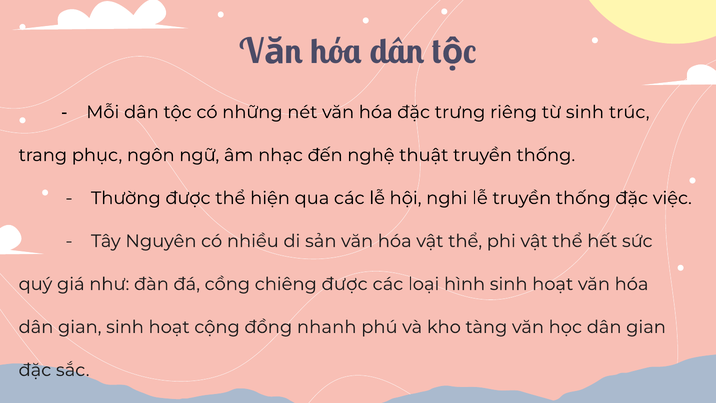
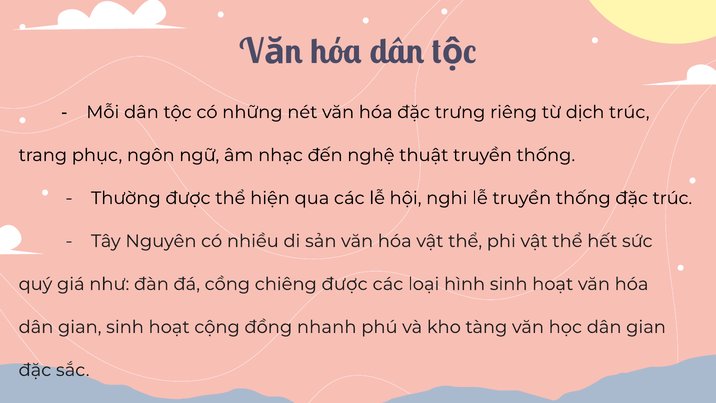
từ sinh: sinh -> dịch (585, 112)
đặc việc: việc -> trúc (672, 198)
